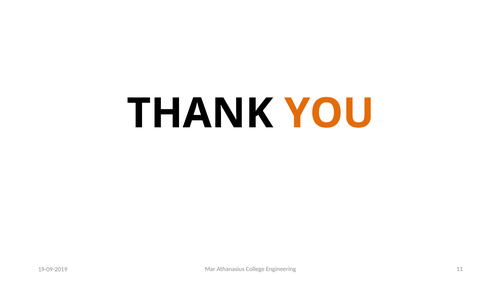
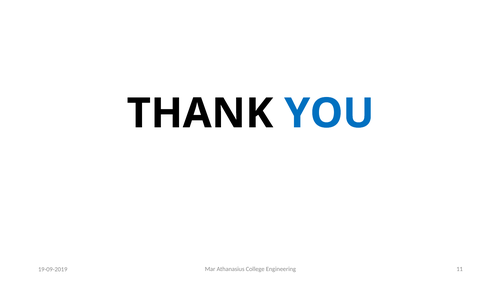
YOU colour: orange -> blue (329, 113)
